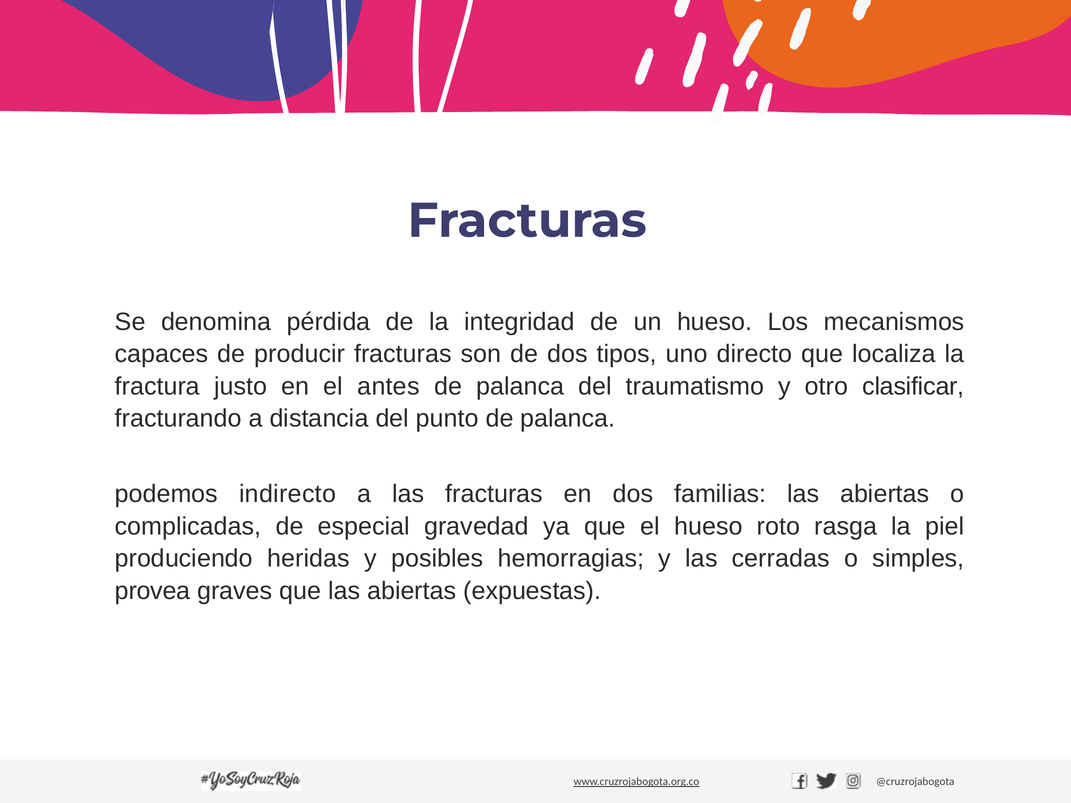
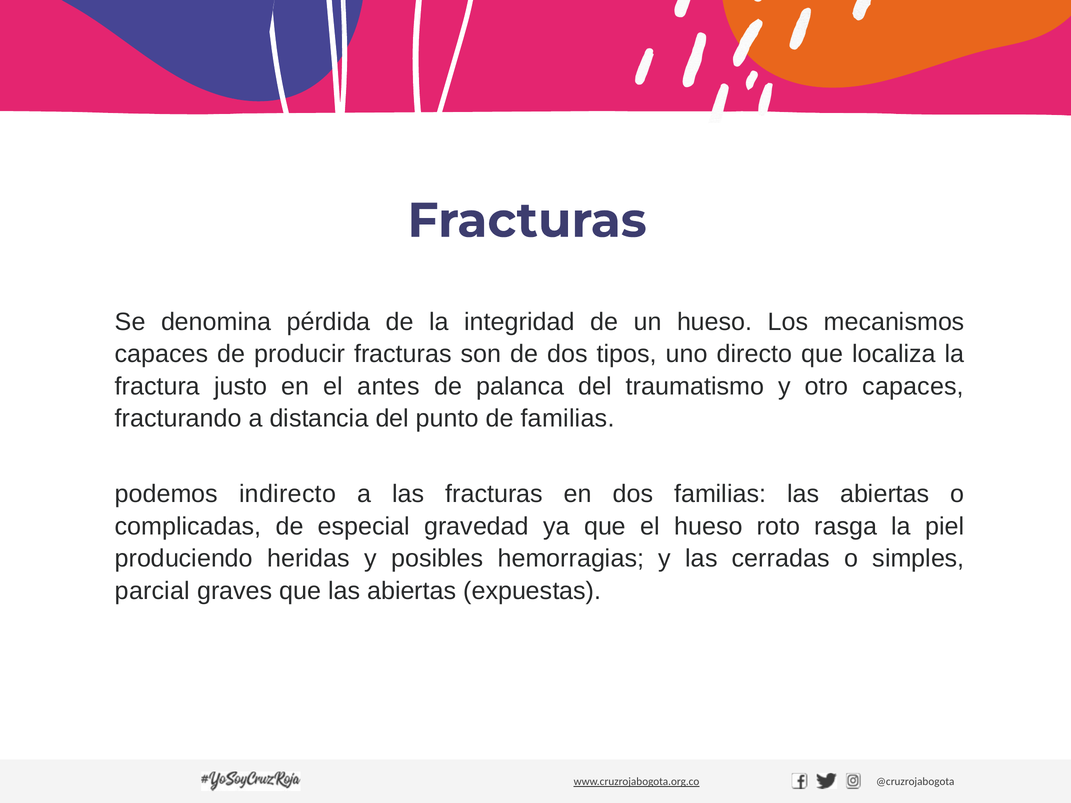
otro clasificar: clasificar -> capaces (913, 387)
punto de palanca: palanca -> familias (568, 419)
provea: provea -> parcial (152, 591)
